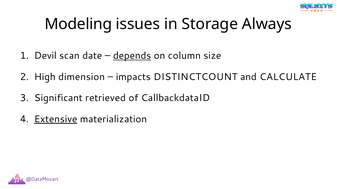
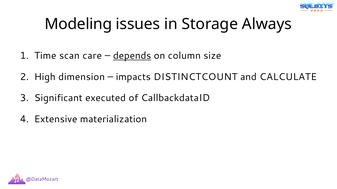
Devil: Devil -> Time (45, 56)
date: date -> care (92, 56)
retrieved: retrieved -> executed (106, 98)
Extensive underline: present -> none (56, 120)
